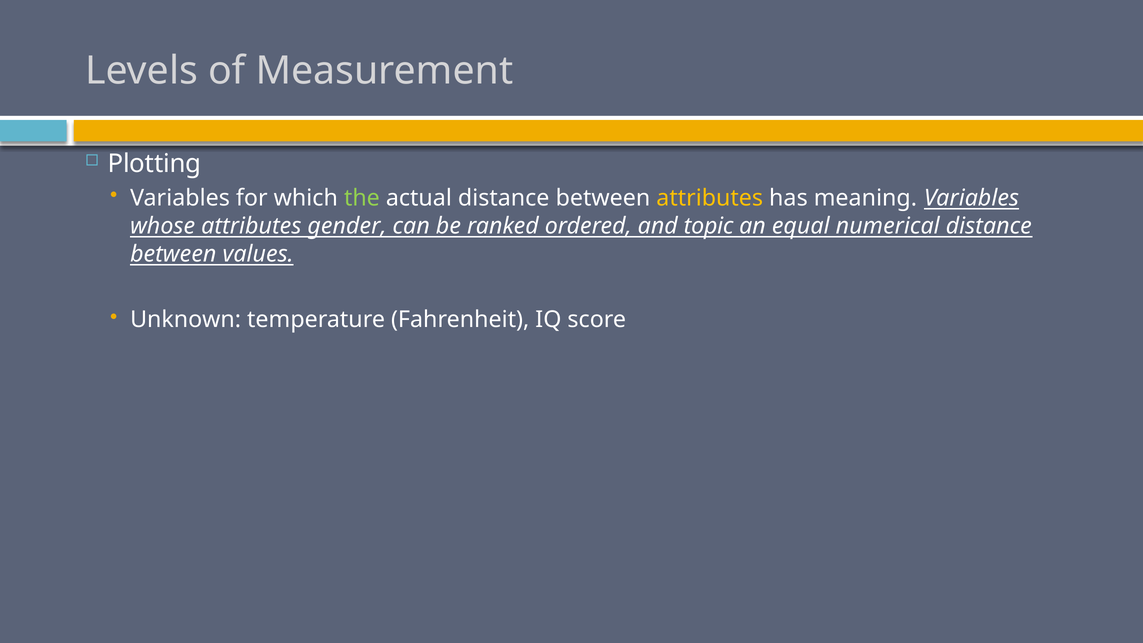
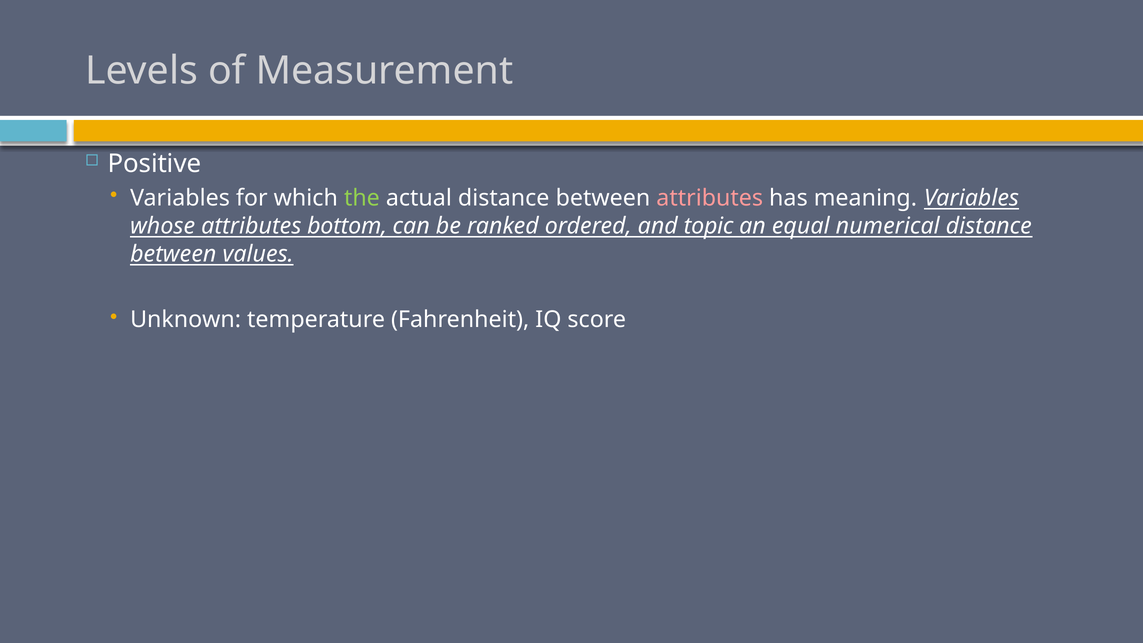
Plotting: Plotting -> Positive (154, 164)
attributes colour: yellow -> pink (710, 198)
gender: gender -> bottom (347, 226)
